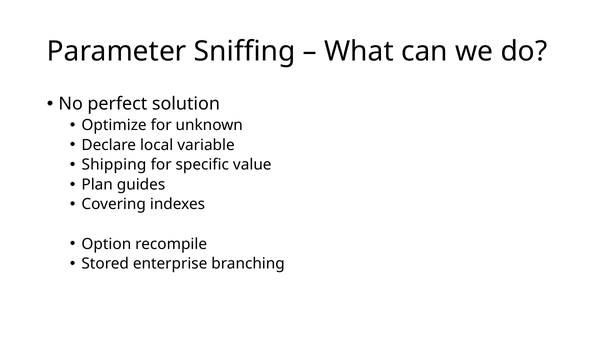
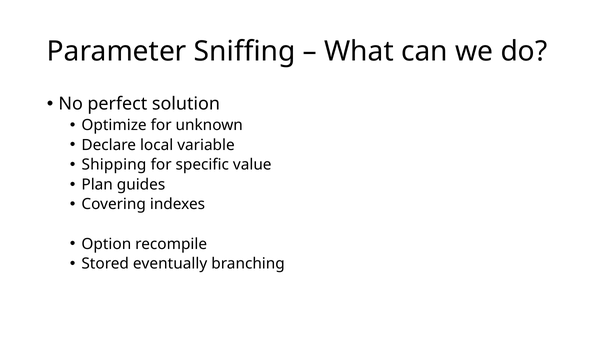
enterprise: enterprise -> eventually (170, 264)
